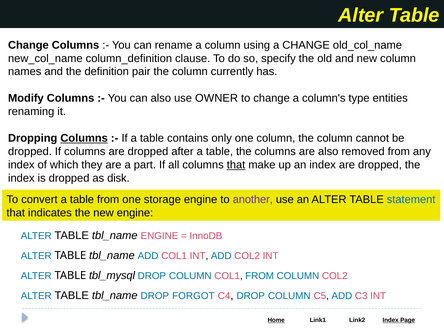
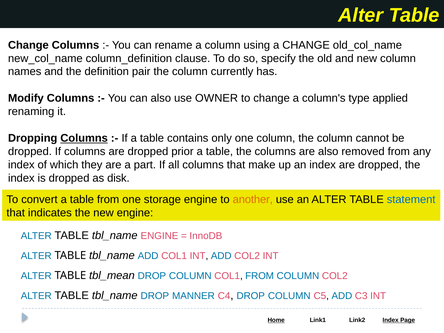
entities: entities -> applied (390, 98)
after: after -> prior (182, 152)
that underline: present -> none (236, 165)
another colour: purple -> orange (253, 199)
tbl_mysql: tbl_mysql -> tbl_mean (112, 276)
FORGOT: FORGOT -> MANNER (193, 296)
